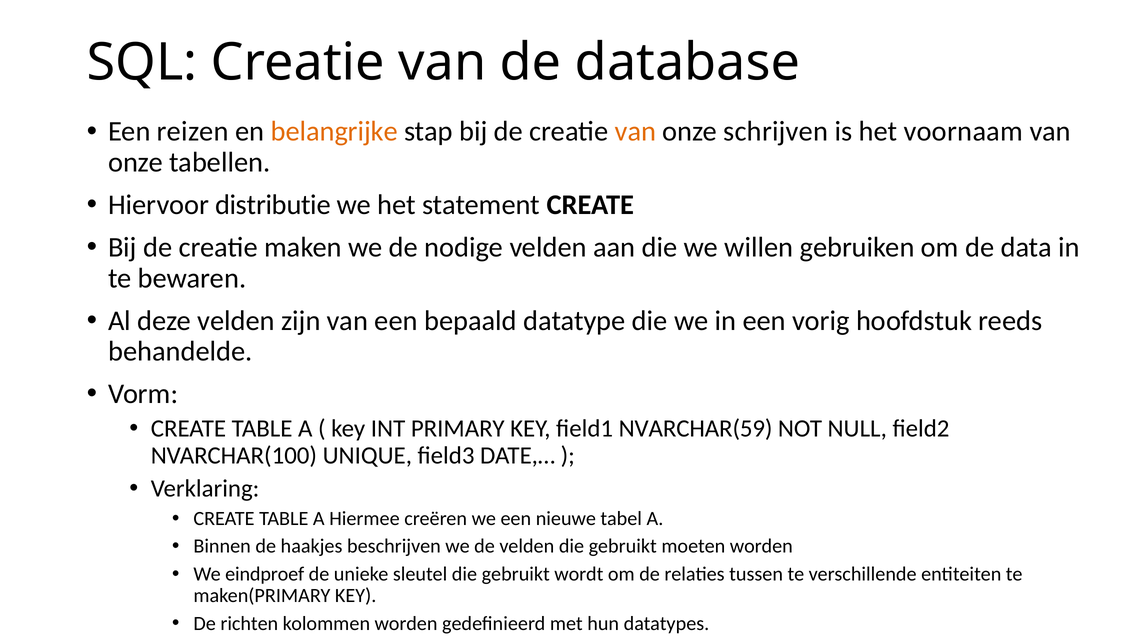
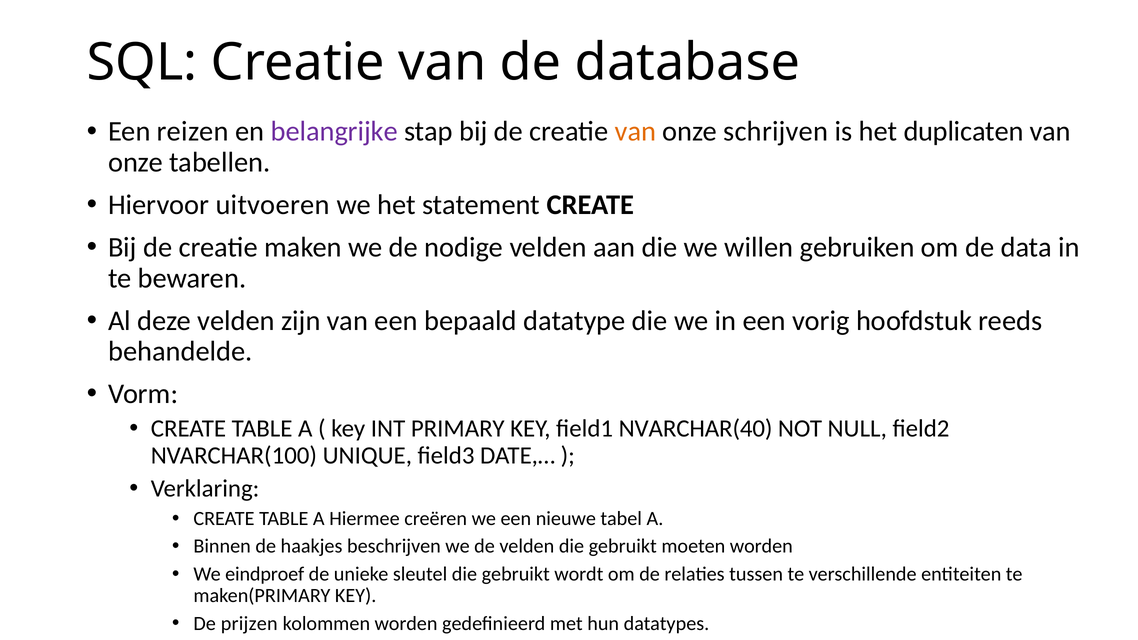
belangrijke colour: orange -> purple (334, 132)
voornaam: voornaam -> duplicaten (964, 132)
distributie: distributie -> uitvoeren (273, 205)
NVARCHAR(59: NVARCHAR(59 -> NVARCHAR(40 (696, 429)
richten: richten -> prijzen (249, 624)
